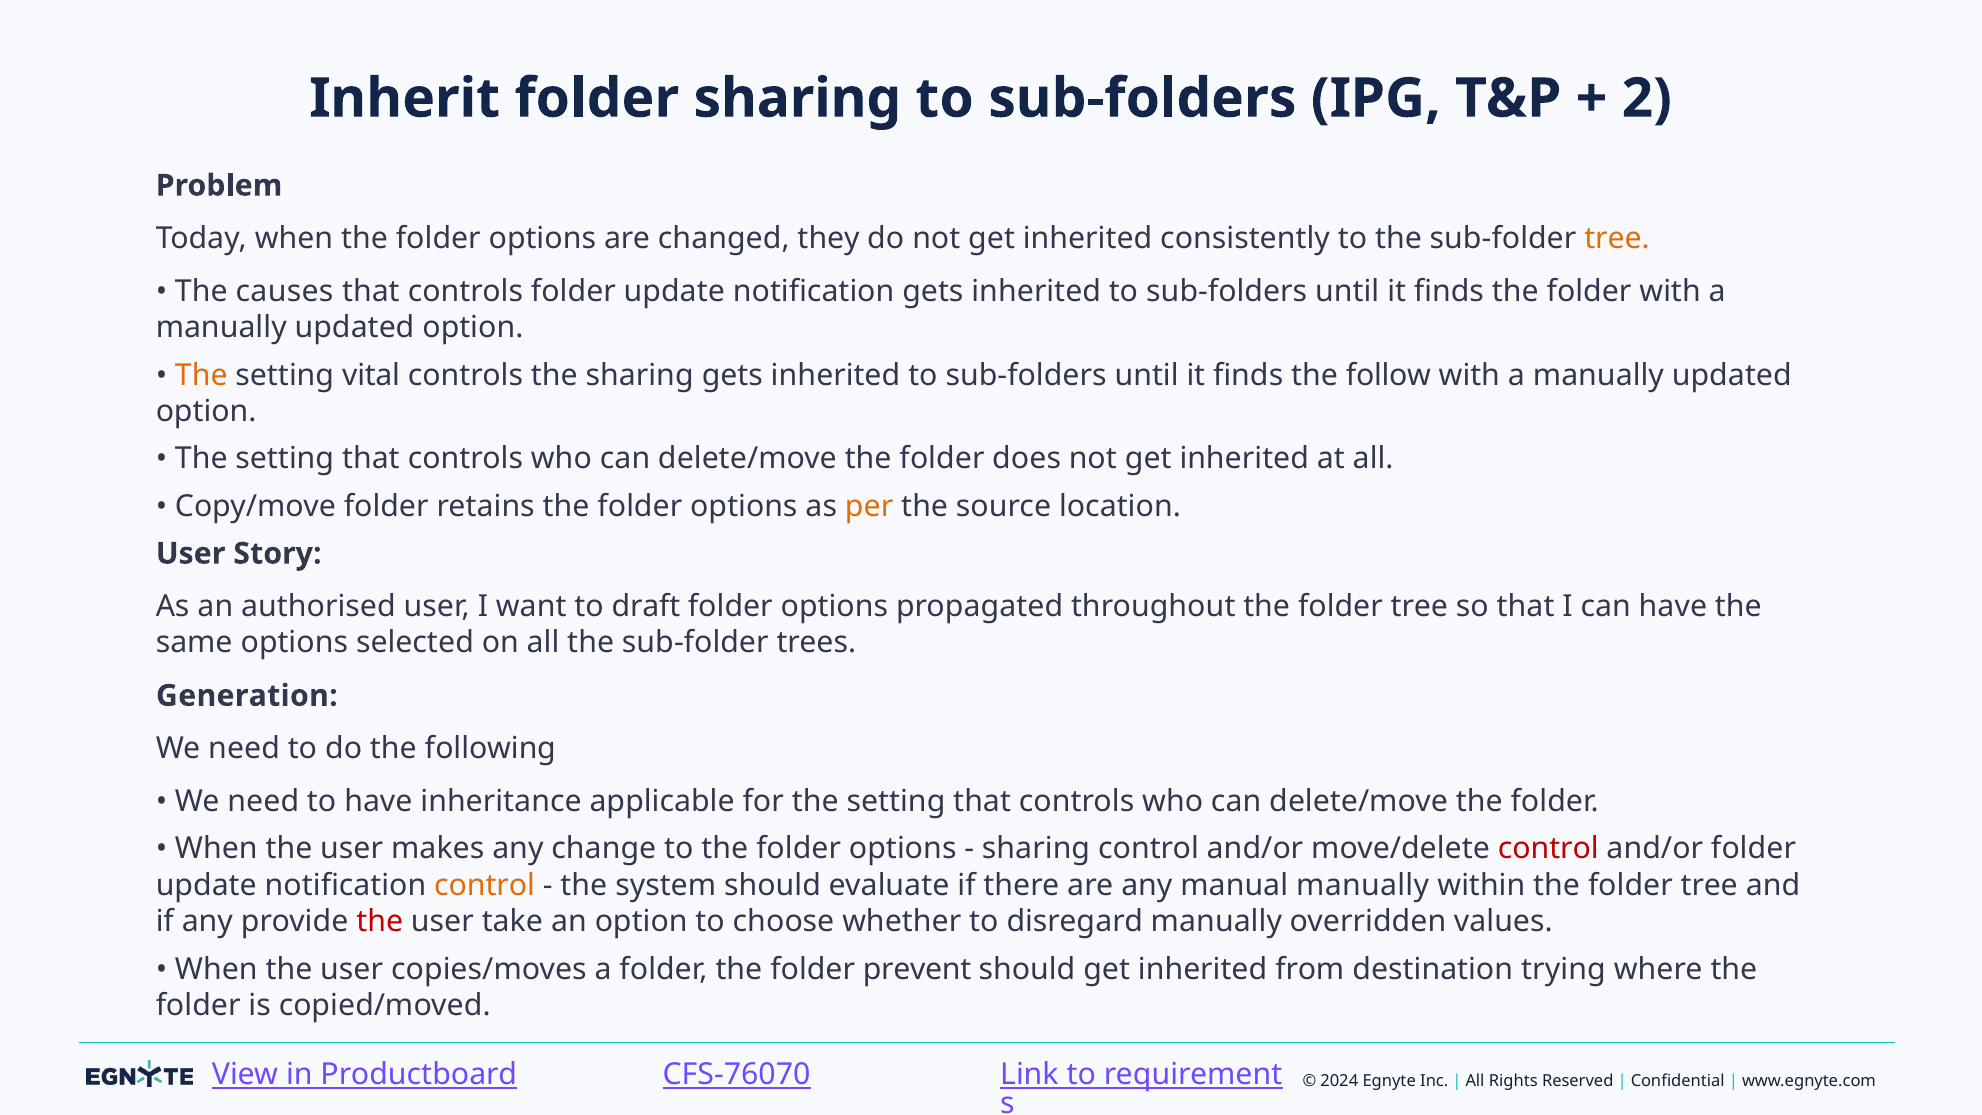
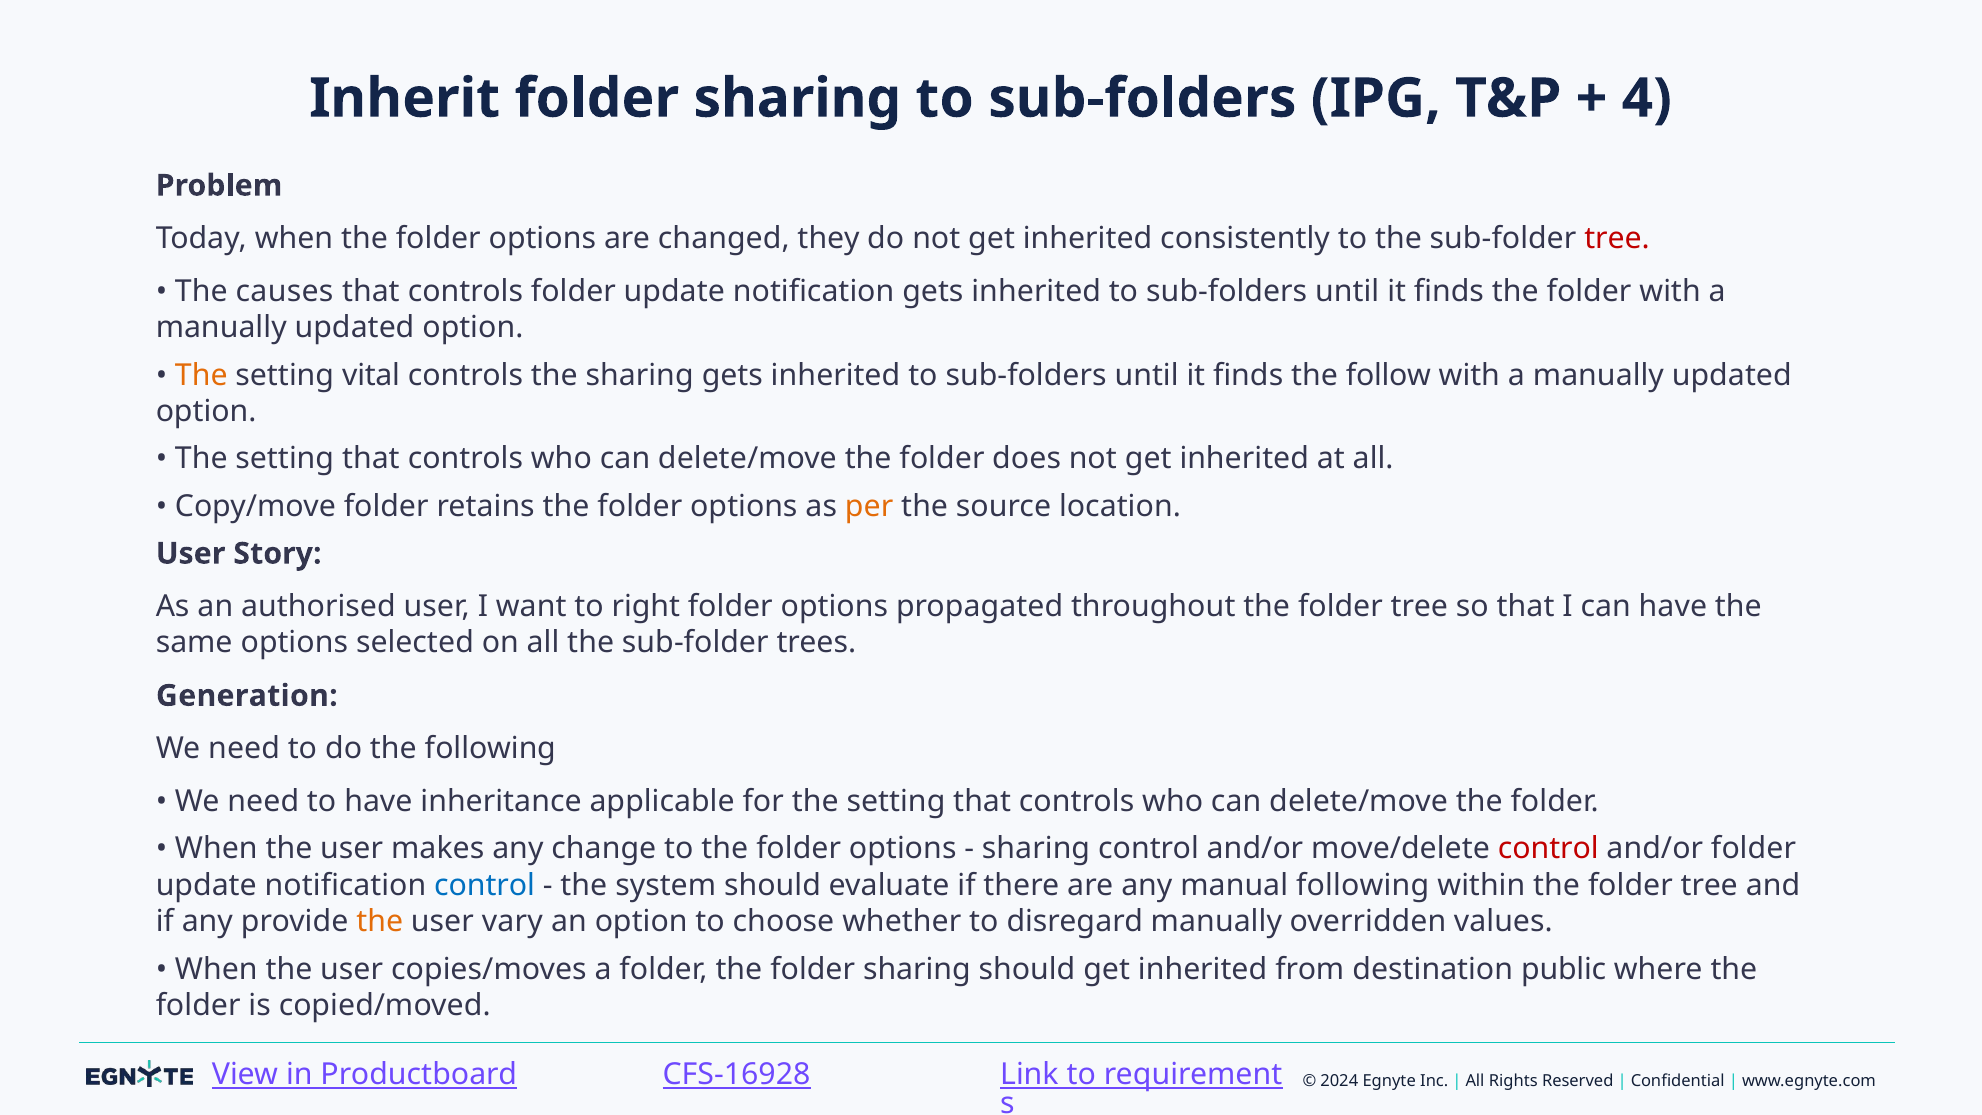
2: 2 -> 4 (1647, 99)
tree colour: orange -> red (1617, 238)
draft: draft -> right (646, 606)
control colour: orange -> blue (485, 885)
manual manually: manually -> following (1363, 885)
the colour: red -> orange (380, 922)
take: take -> vary (512, 922)
the folder prevent: prevent -> sharing (917, 969)
trying: trying -> public (1564, 969)
CFS-76070: CFS-76070 -> CFS-16928 (737, 1074)
